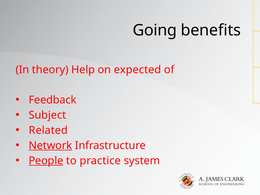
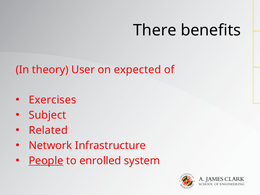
Going: Going -> There (155, 30)
Help: Help -> User (83, 70)
Feedback: Feedback -> Exercises (52, 100)
Network underline: present -> none (50, 146)
practice: practice -> enrolled (100, 161)
